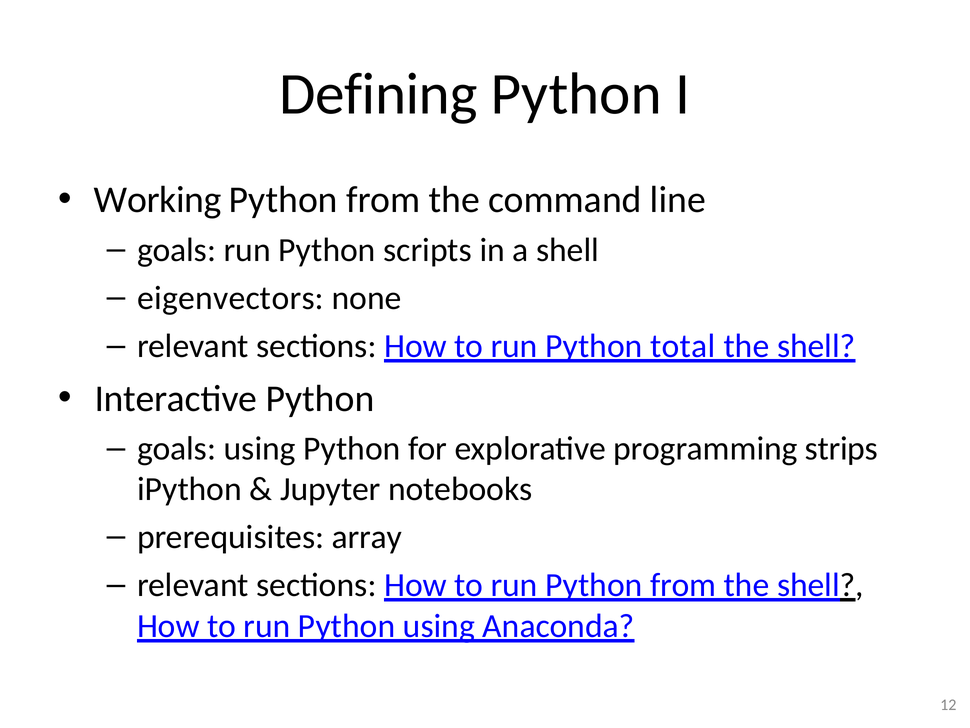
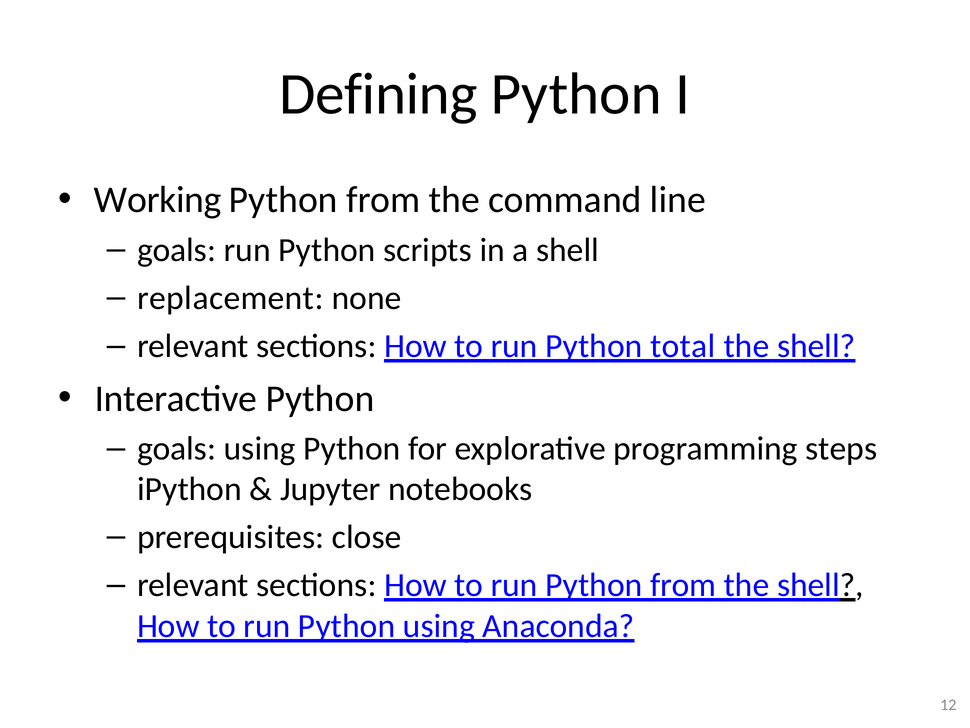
eigenvectors: eigenvectors -> replacement (230, 298)
strips: strips -> steps (841, 448)
array: array -> close (367, 537)
